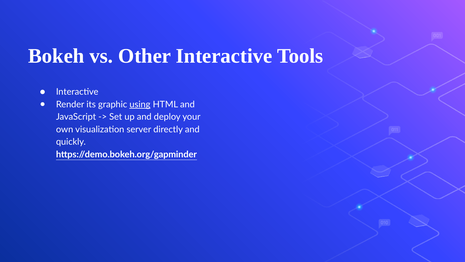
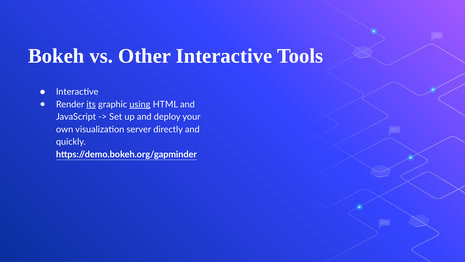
its underline: none -> present (91, 104)
